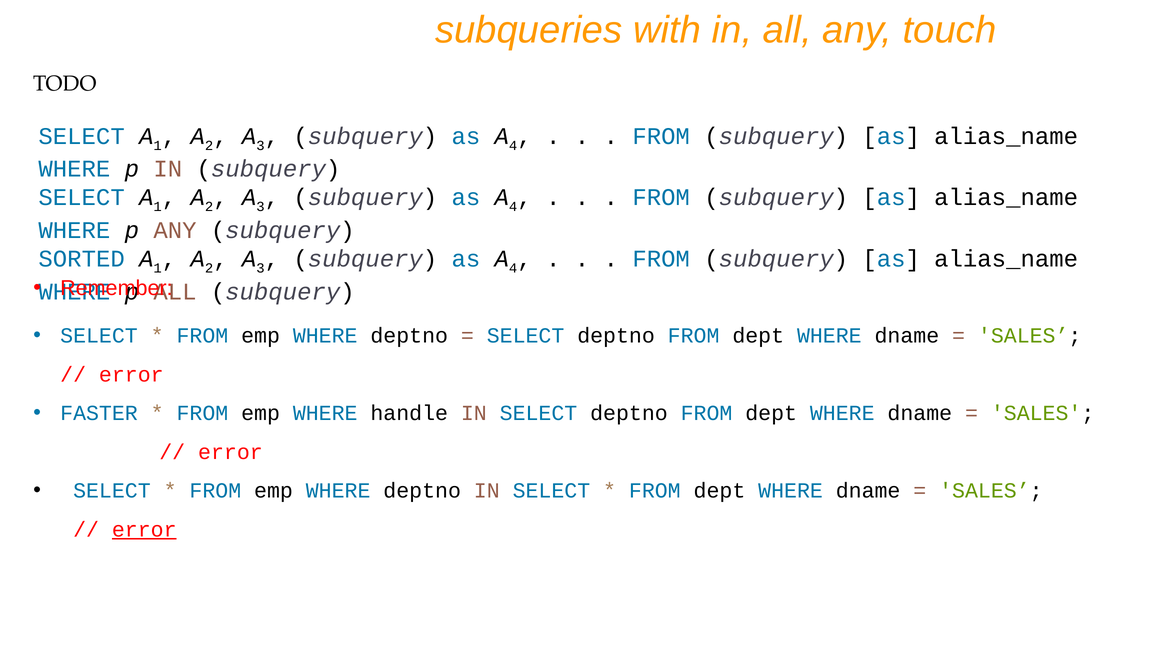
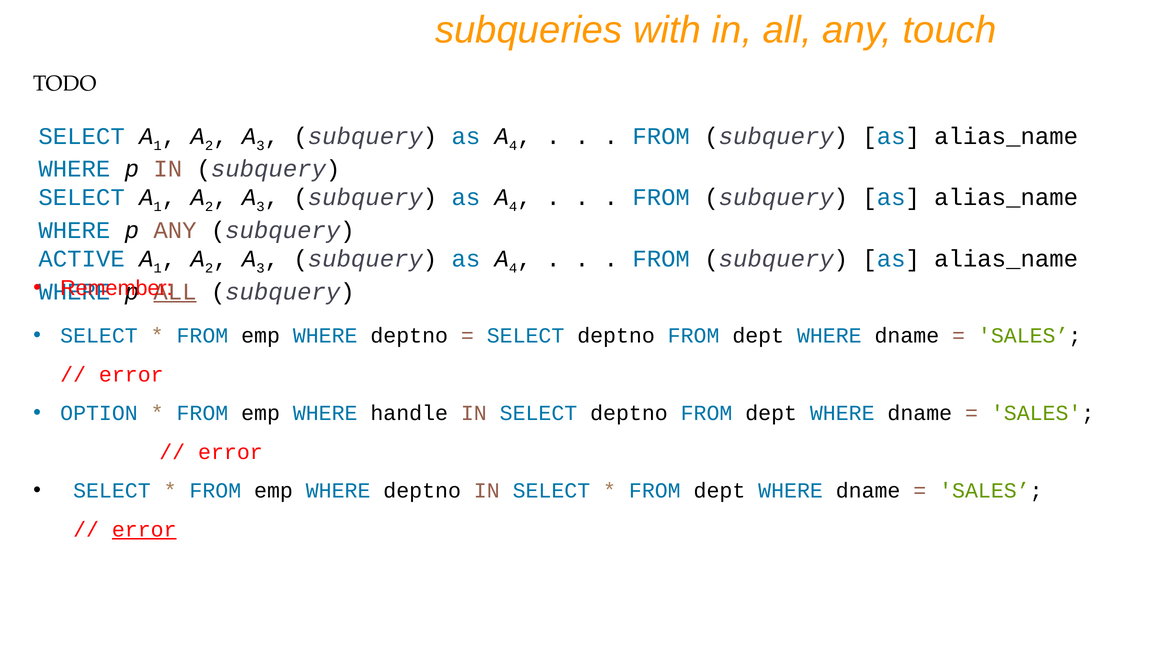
SORTED: SORTED -> ACTIVE (82, 259)
ALL underline: none -> present (175, 292)
FASTER: FASTER -> OPTION (99, 413)
